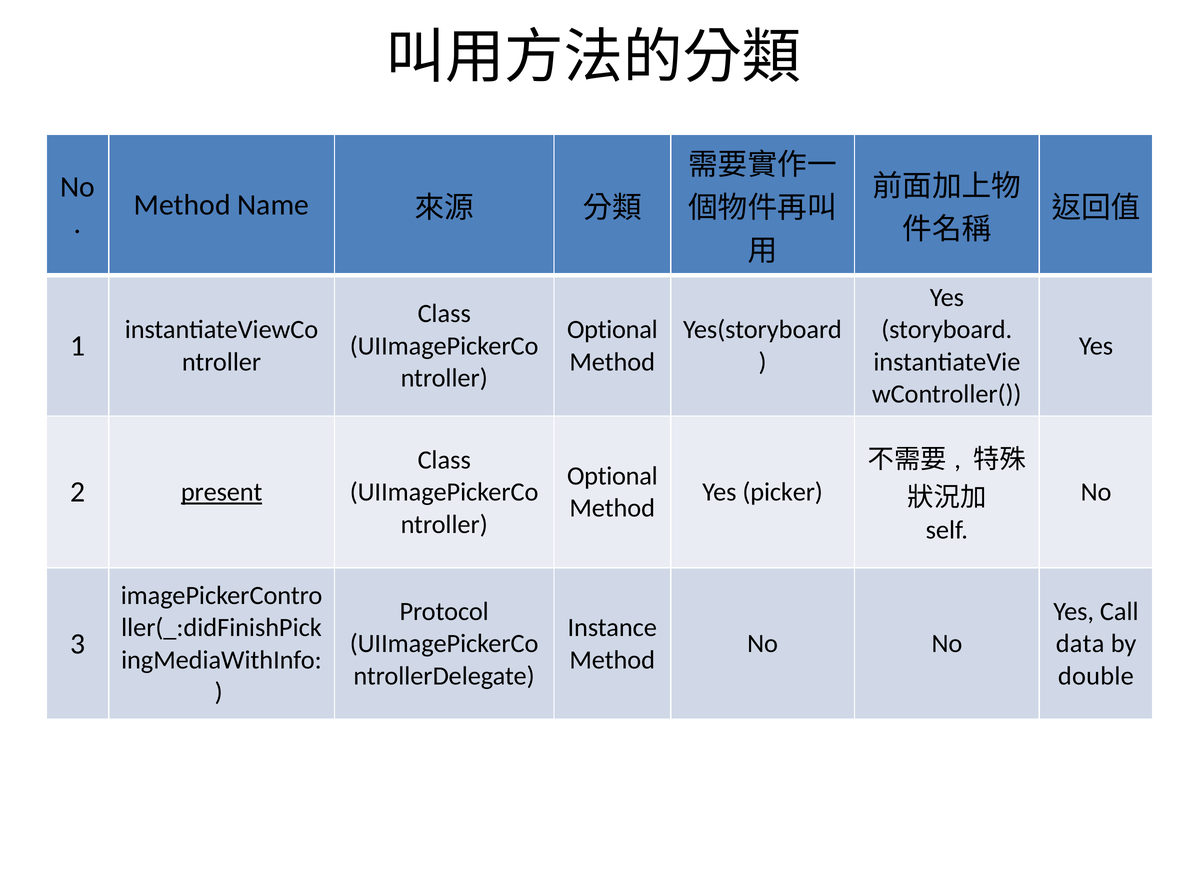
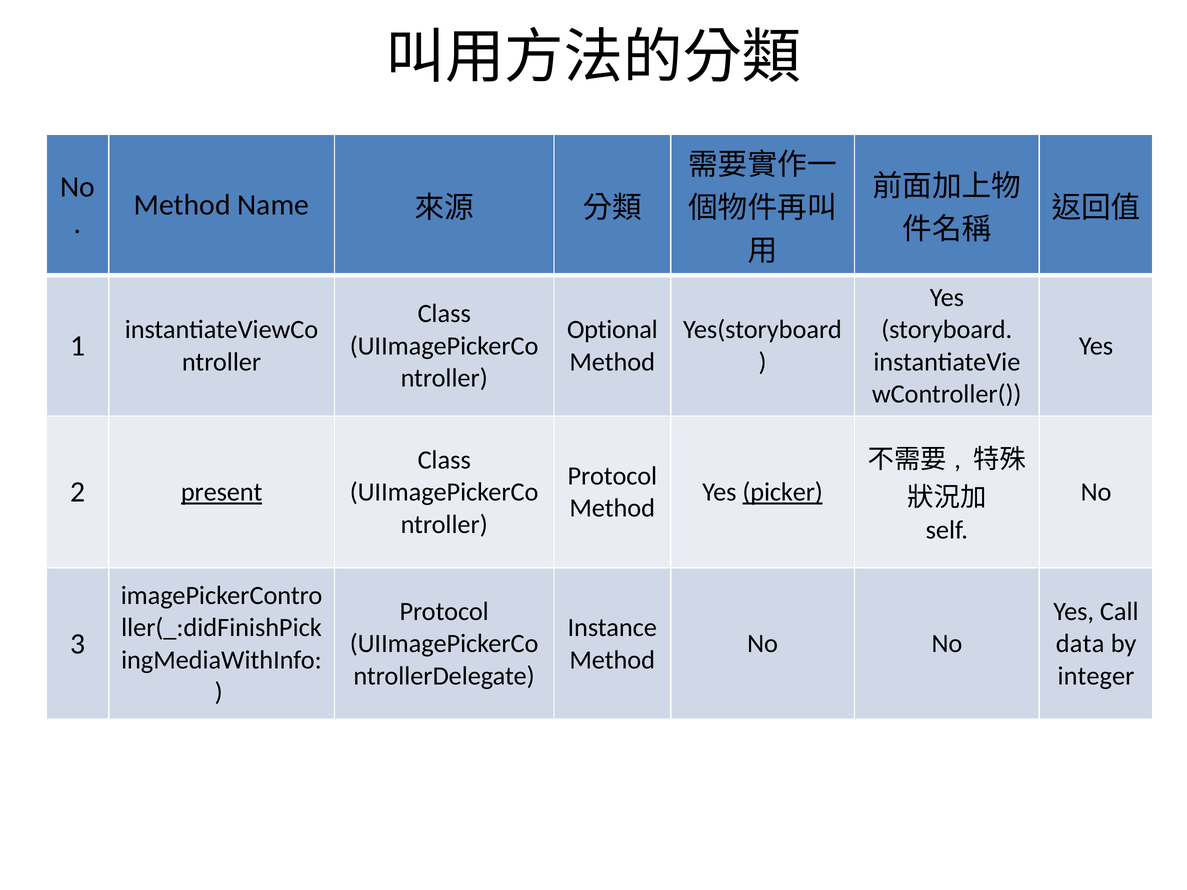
Optional: Optional -> Protocol (612, 476)
picker underline: none -> present (783, 492)
double: double -> integer (1096, 676)
